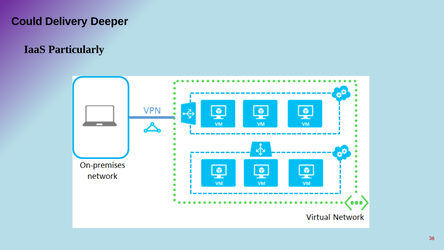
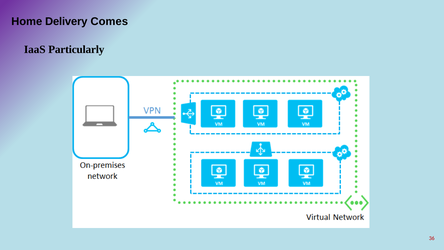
Could: Could -> Home (27, 21)
Deeper: Deeper -> Comes (109, 21)
